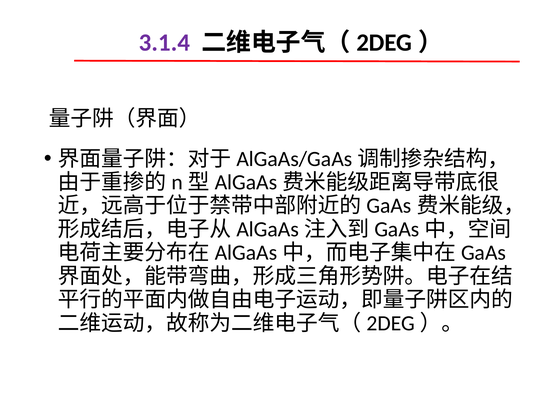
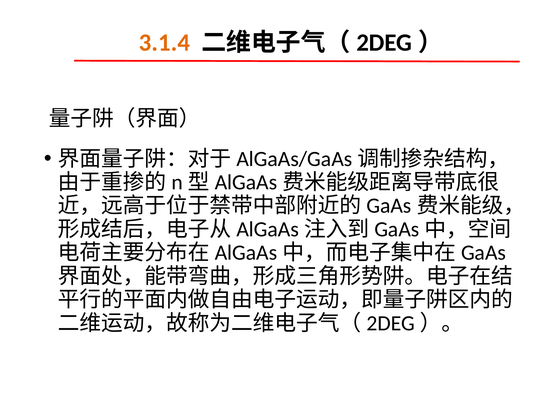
3.1.4 colour: purple -> orange (164, 42)
